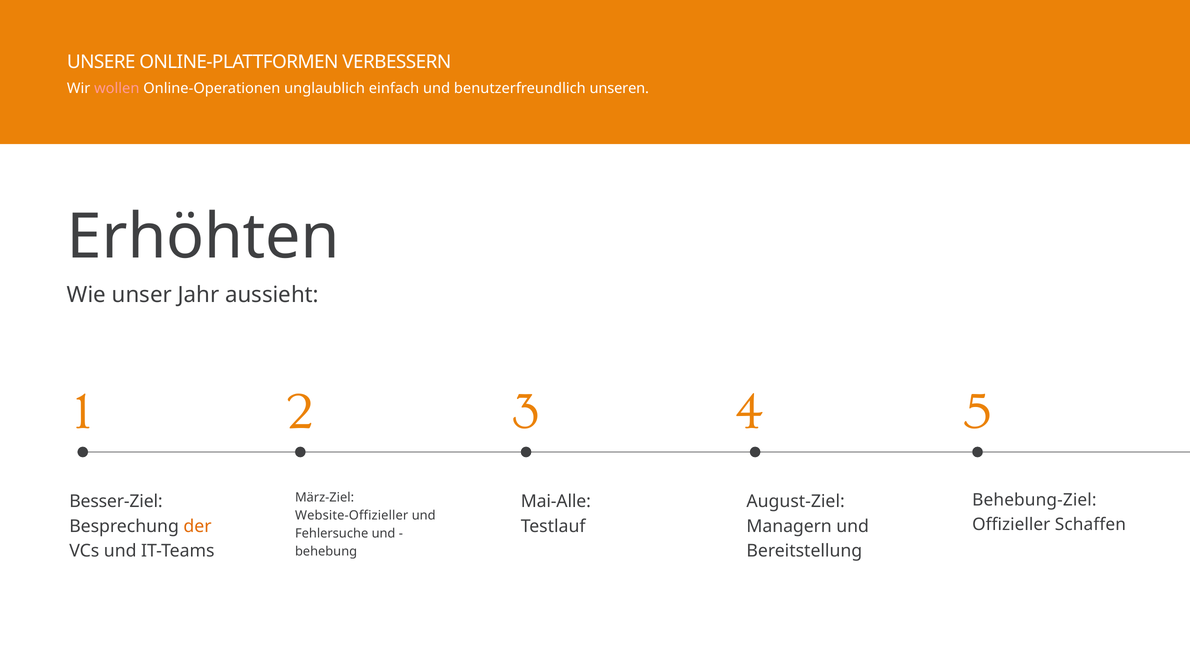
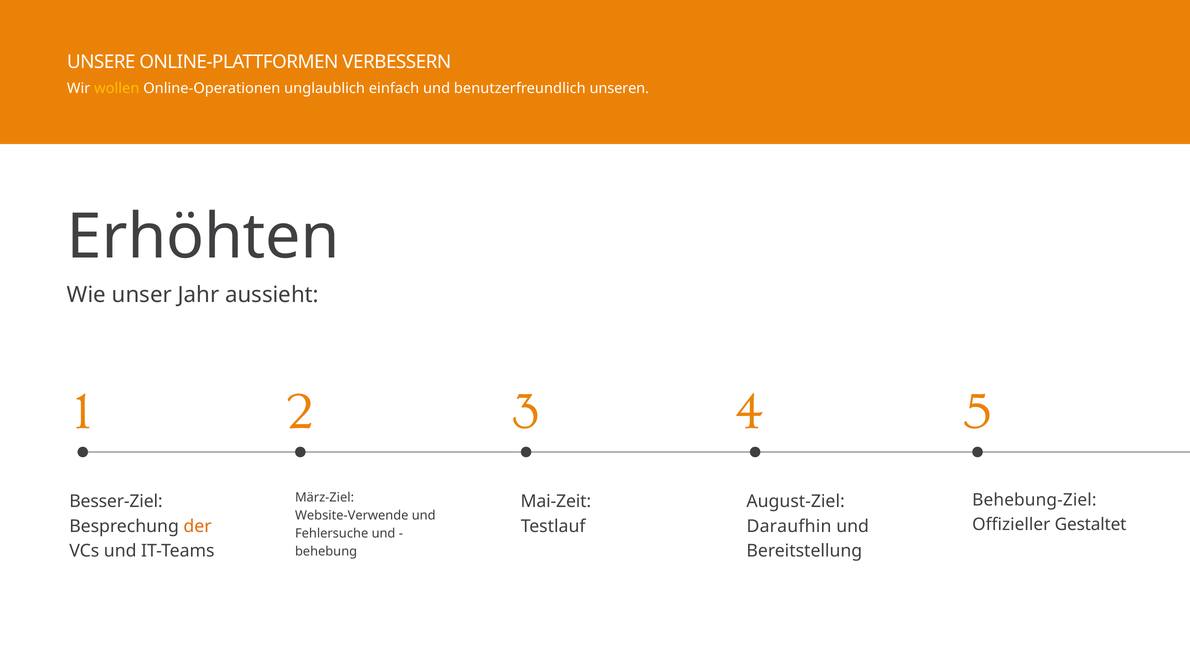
wollen colour: pink -> yellow (117, 89)
Mai-Alle: Mai-Alle -> Mai-Zeit (556, 502)
Website-Offizieller: Website-Offizieller -> Website-Verwende (352, 516)
Schaffen: Schaffen -> Gestaltet (1091, 525)
Managern: Managern -> Daraufhin (789, 527)
